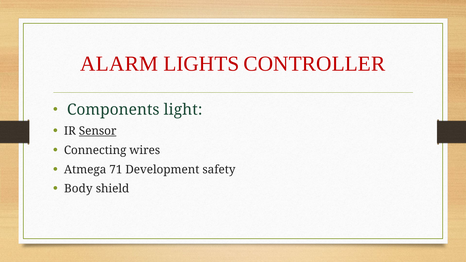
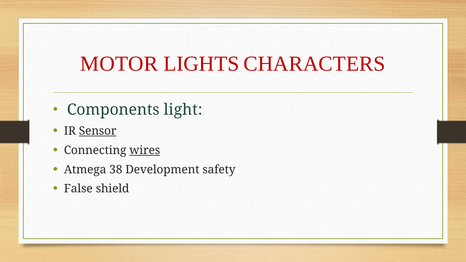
ALARM: ALARM -> MOTOR (119, 64)
CONTROLLER: CONTROLLER -> CHARACTERS (314, 64)
wires underline: none -> present (145, 150)
71: 71 -> 38 (116, 170)
Body: Body -> False (78, 189)
